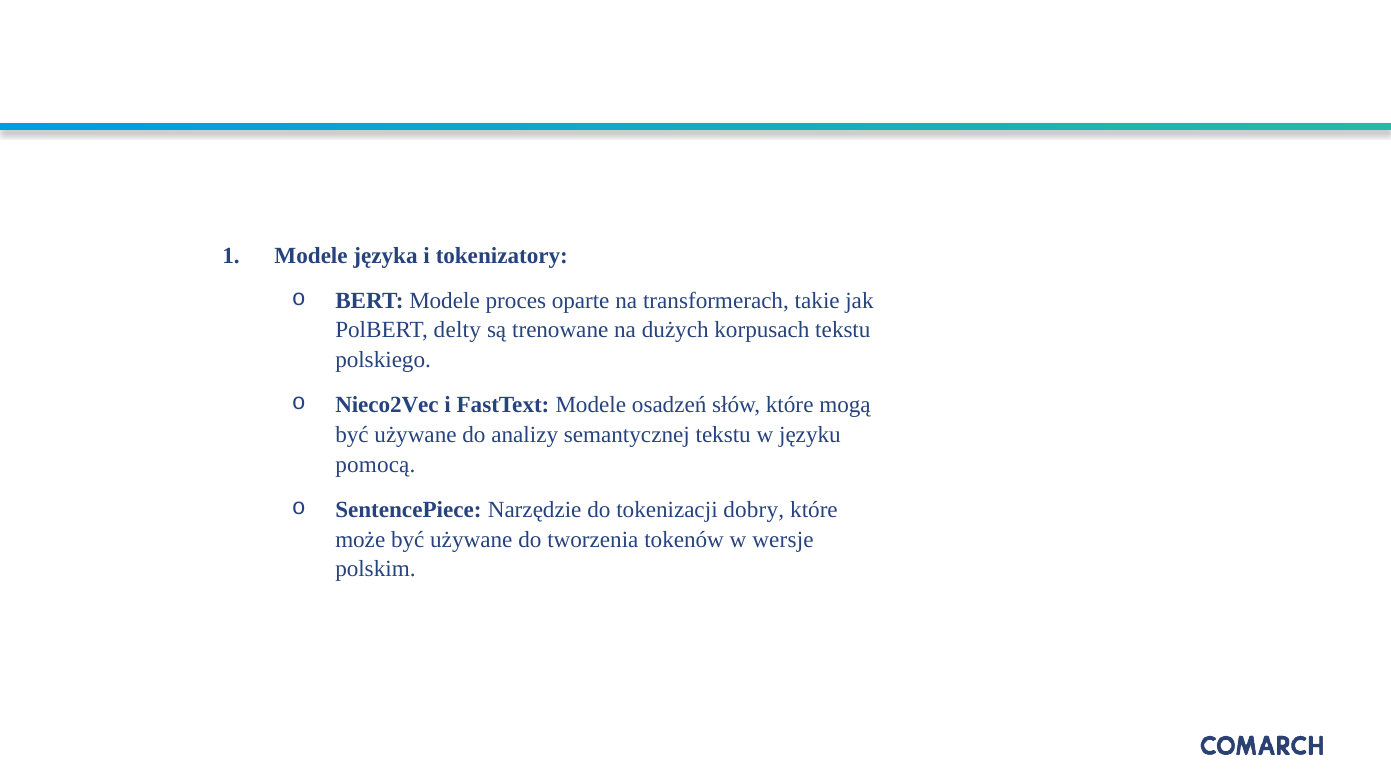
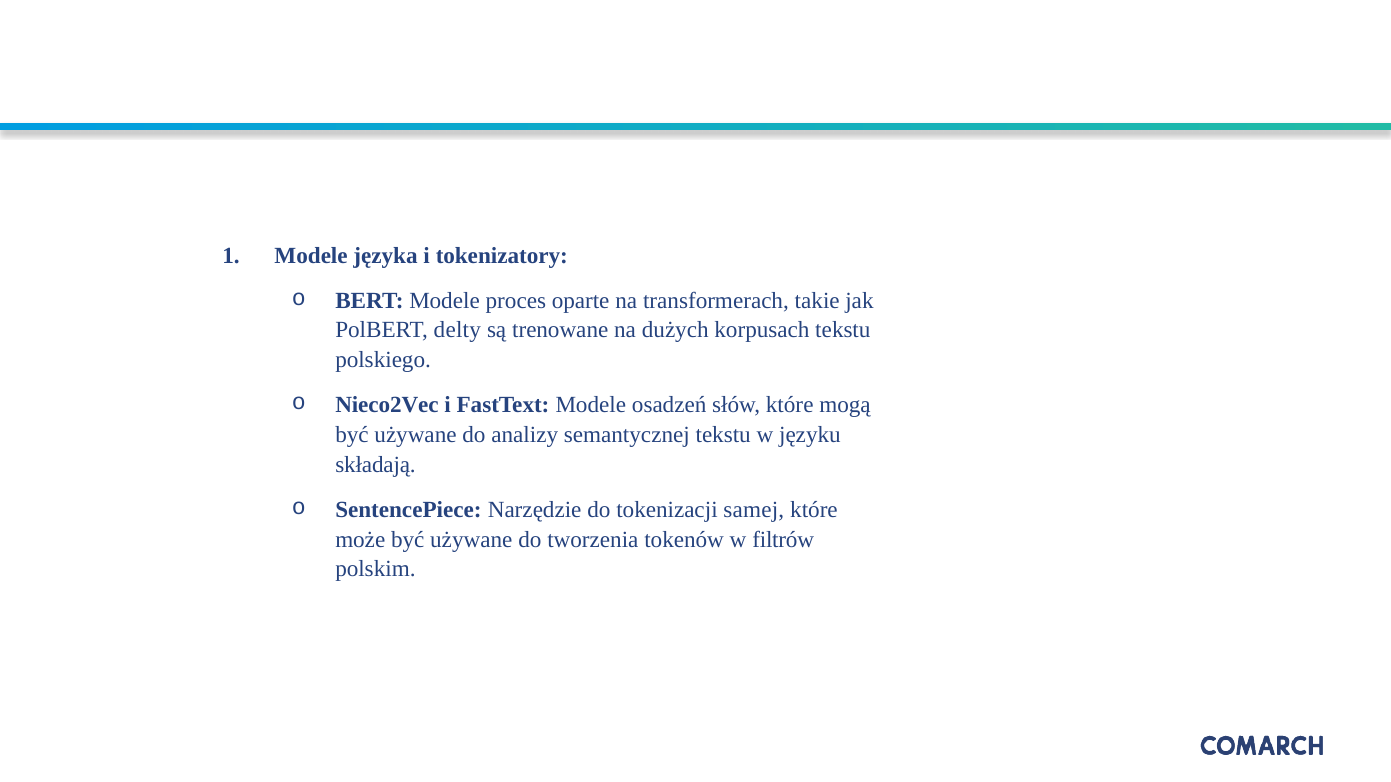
pomocą: pomocą -> składają (376, 465)
dobry: dobry -> samej (754, 510)
wersje: wersje -> filtrów (783, 540)
